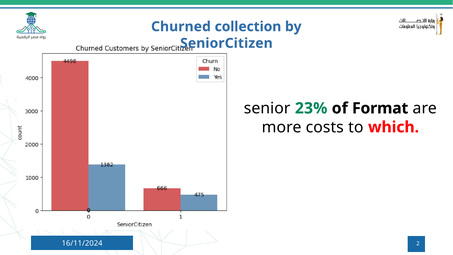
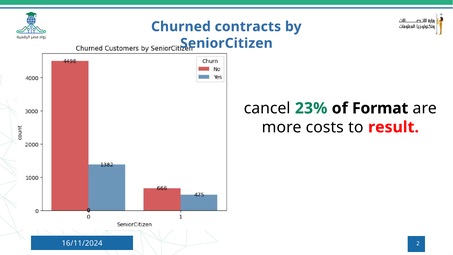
collection: collection -> contracts (248, 27)
senior: senior -> cancel (267, 108)
which: which -> result (393, 127)
